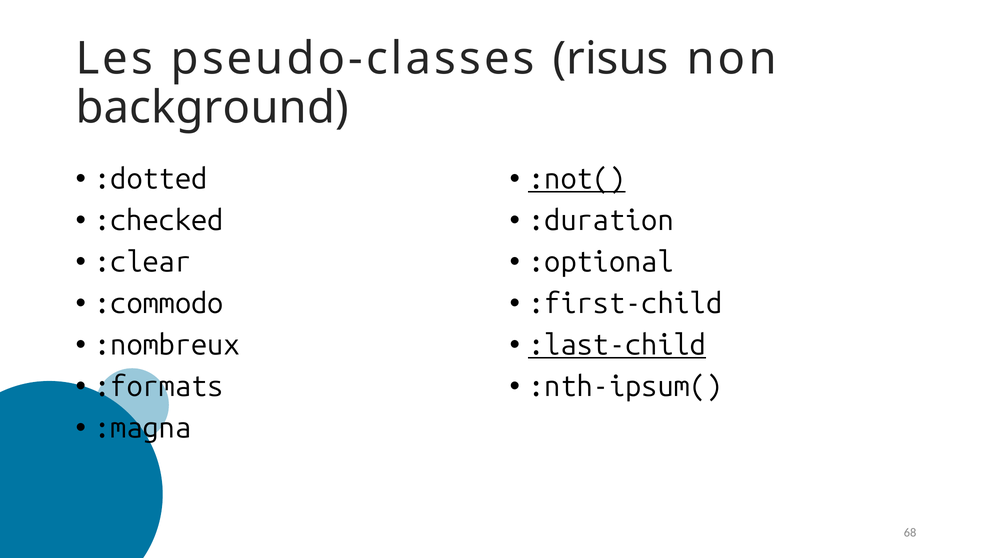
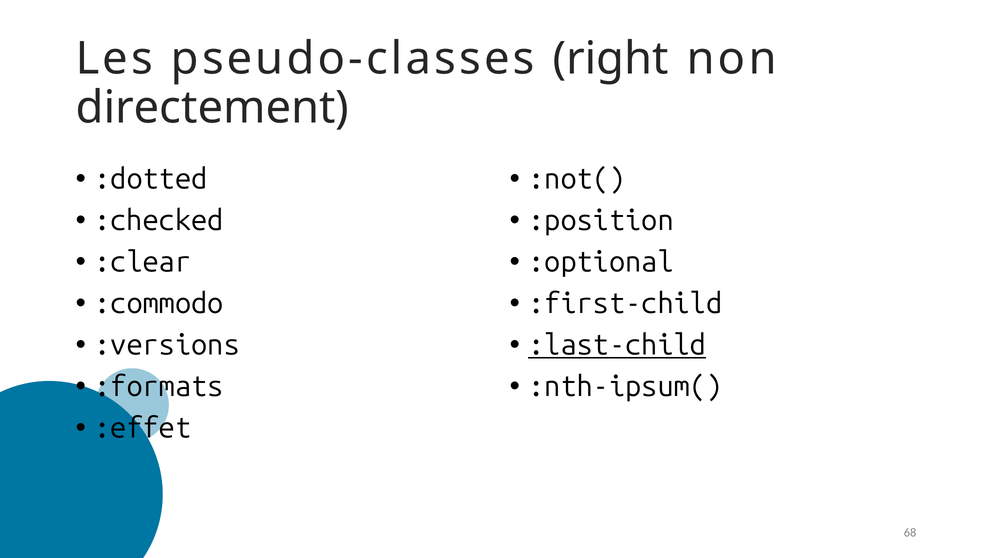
risus: risus -> right (611, 59)
background: background -> directement (212, 108)
:not( underline: present -> none (577, 179)
:duration: :duration -> :position (601, 221)
:nombreux: :nombreux -> :versions (167, 345)
:magna: :magna -> :effet (143, 428)
